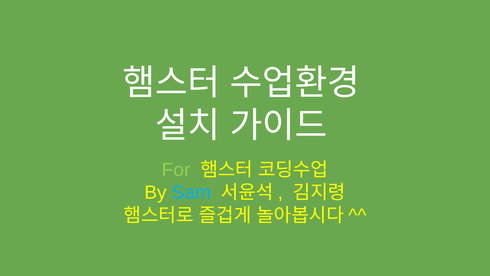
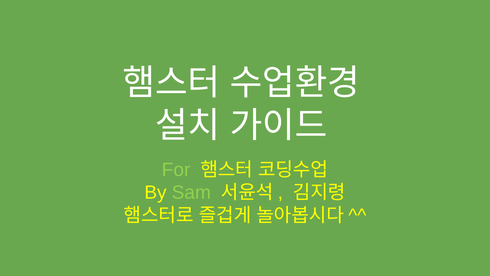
Sam colour: light blue -> light green (191, 192)
